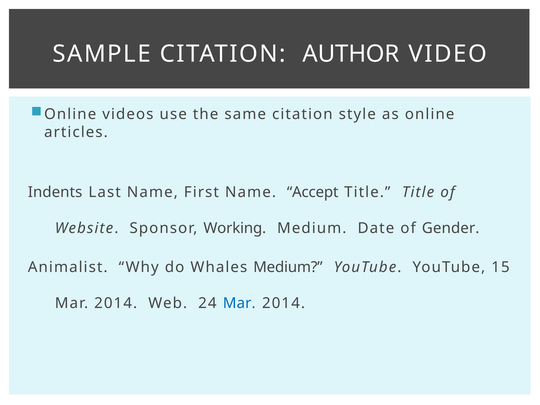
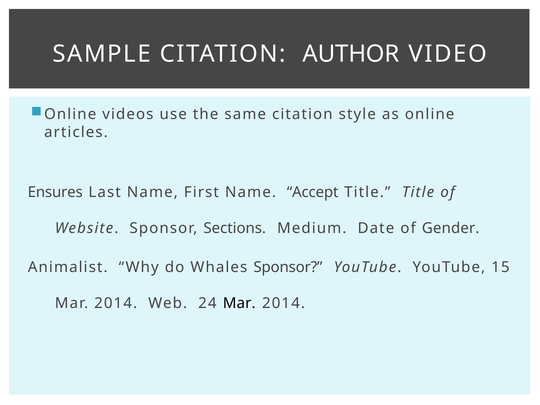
Indents: Indents -> Ensures (55, 192)
Working: Working -> Sections (235, 228)
Whales Medium: Medium -> Sponsor (288, 267)
Mar colour: blue -> black (239, 303)
